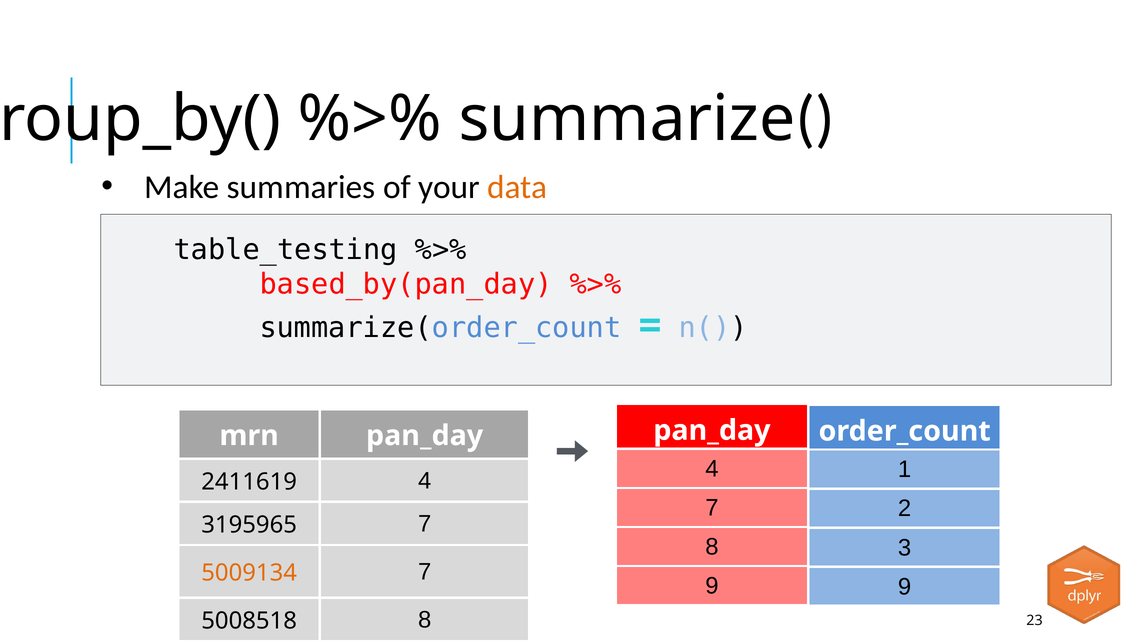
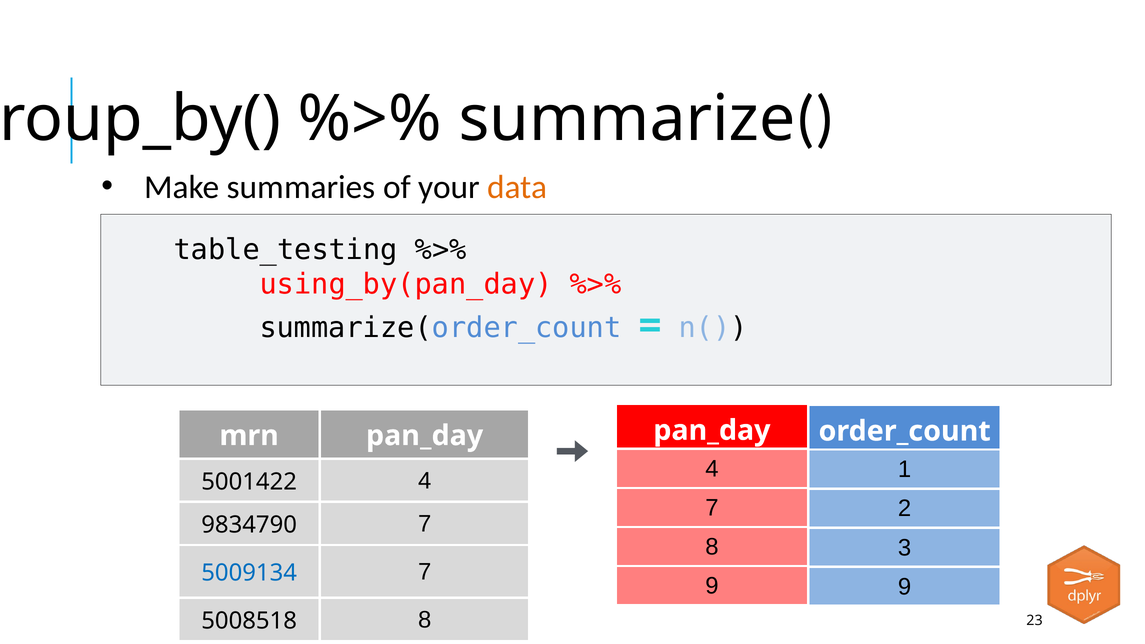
based_by(pan_day: based_by(pan_day -> using_by(pan_day (406, 284)
2411619: 2411619 -> 5001422 (249, 482)
3195965: 3195965 -> 9834790 (249, 525)
5009134 colour: orange -> blue (249, 573)
